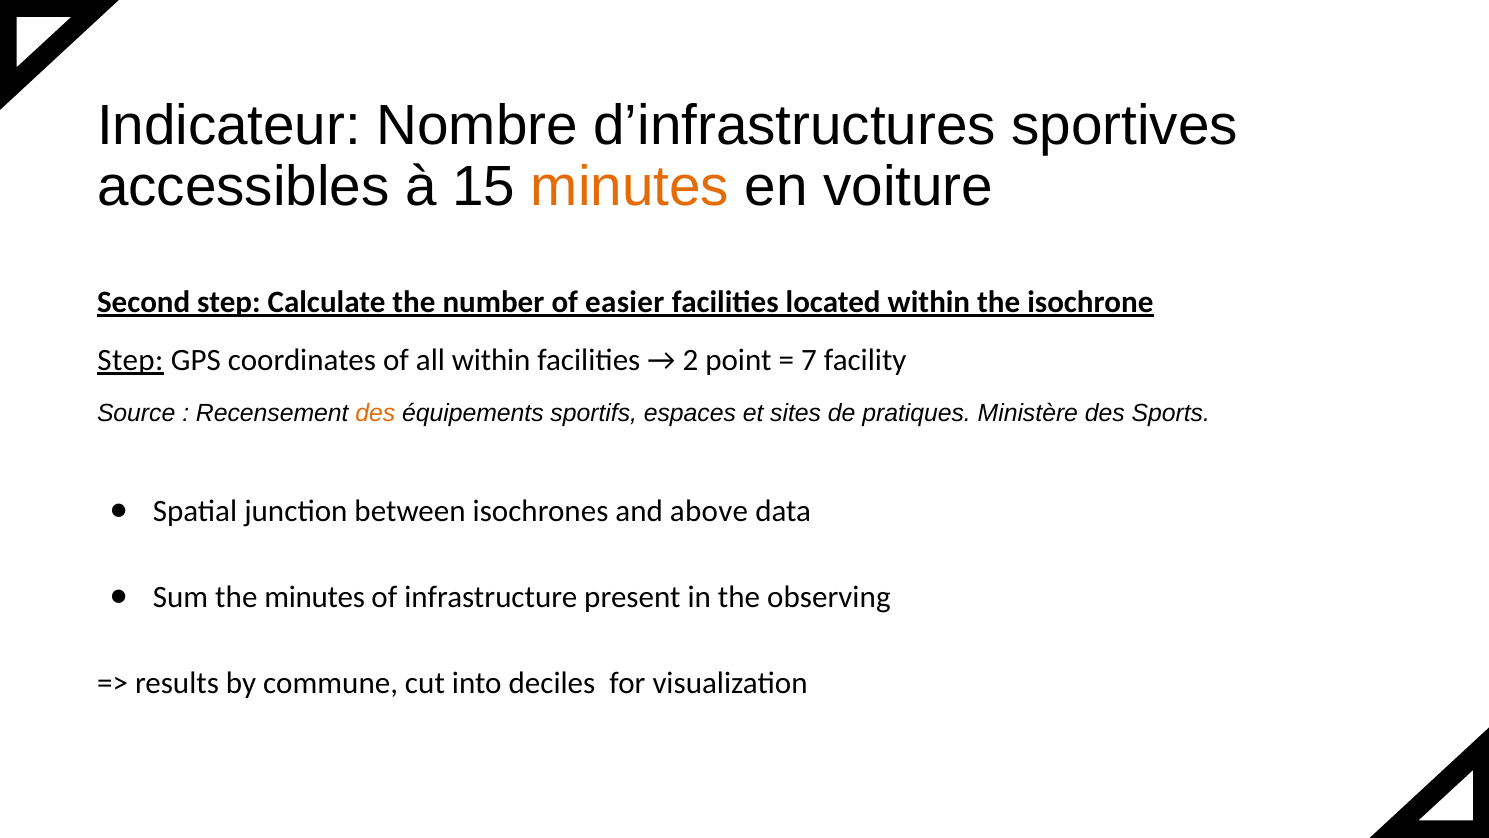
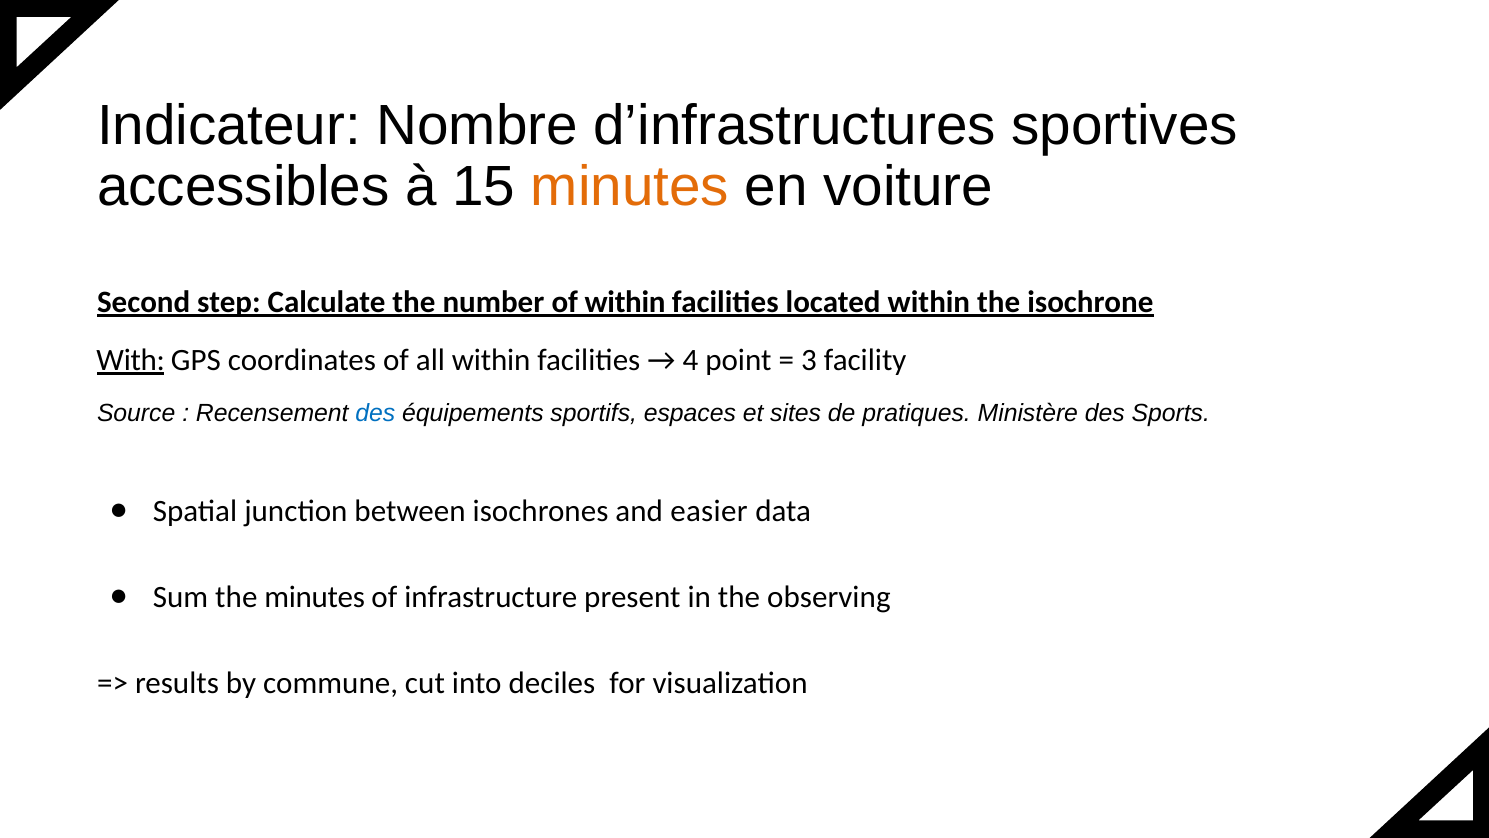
of easier: easier -> within (625, 302)
Step: Step -> With (131, 360)
2: 2 -> 4 (690, 360)
7: 7 -> 3 (809, 360)
des colour: orange -> blue (375, 413)
above: above -> easier (709, 511)
